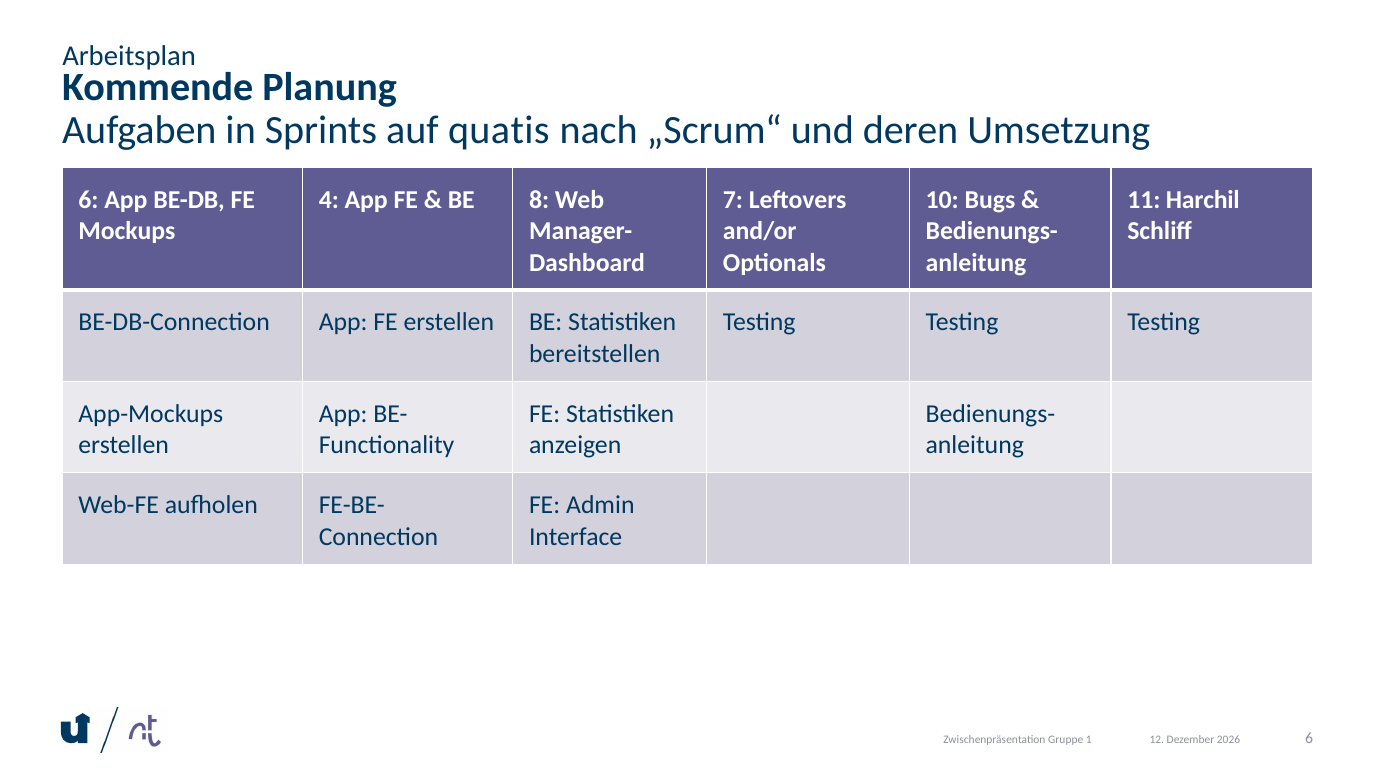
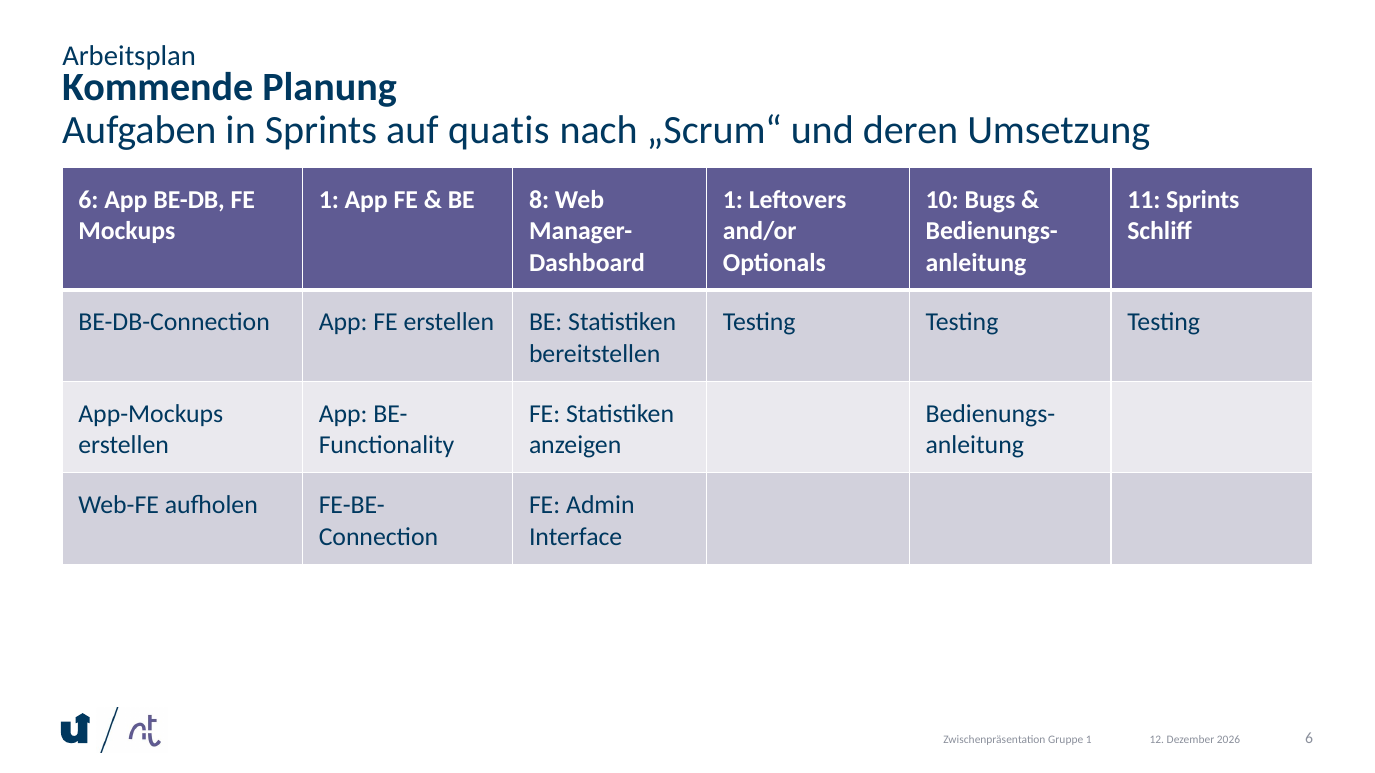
4: 4 -> 1 (329, 200)
7: 7 -> 1 (733, 200)
11 Harchil: Harchil -> Sprints (1203, 200)
